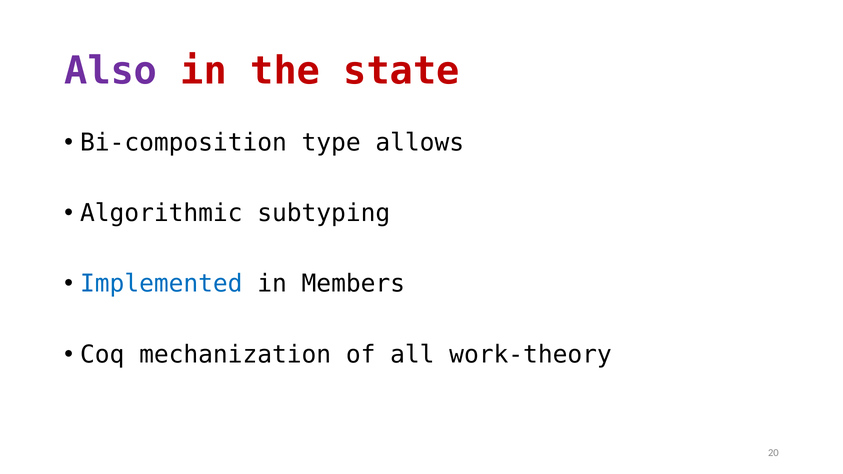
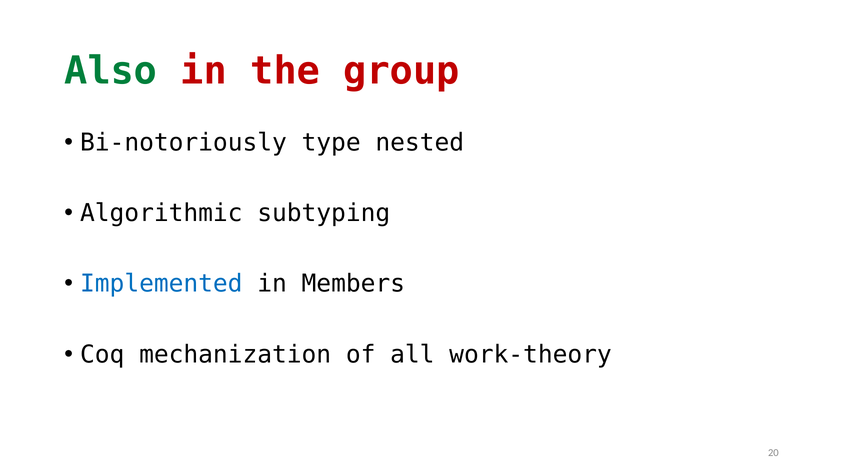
Also colour: purple -> green (111, 71)
state: state -> group (401, 71)
Bi-composition: Bi-composition -> Bi-notoriously (183, 143)
allows: allows -> nested (420, 143)
